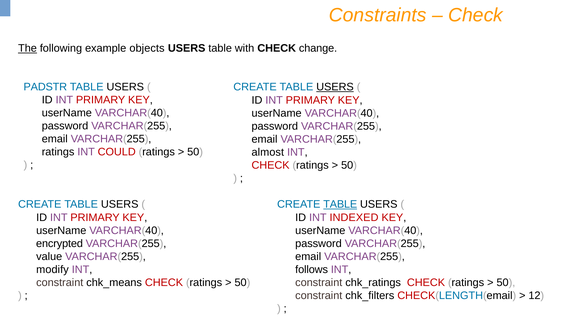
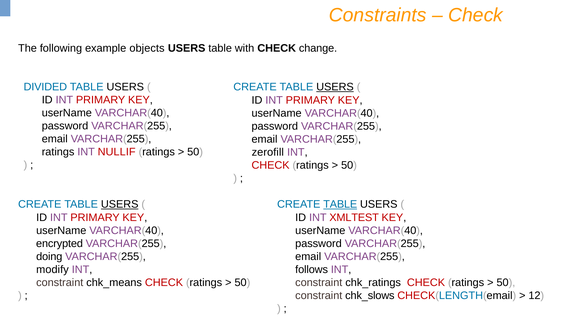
The underline: present -> none (27, 48)
PADSTR: PADSTR -> DIVIDED (45, 87)
COULD: COULD -> NULLIF (117, 152)
almost: almost -> zerofill (268, 152)
USERS underline: none -> present (120, 205)
INDEXED: INDEXED -> XMLTEST (354, 218)
value: value -> doing (49, 257)
chk_filters: chk_filters -> chk_slows (370, 296)
